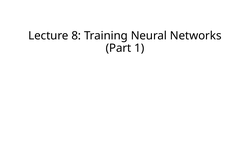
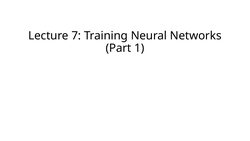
8: 8 -> 7 (76, 36)
